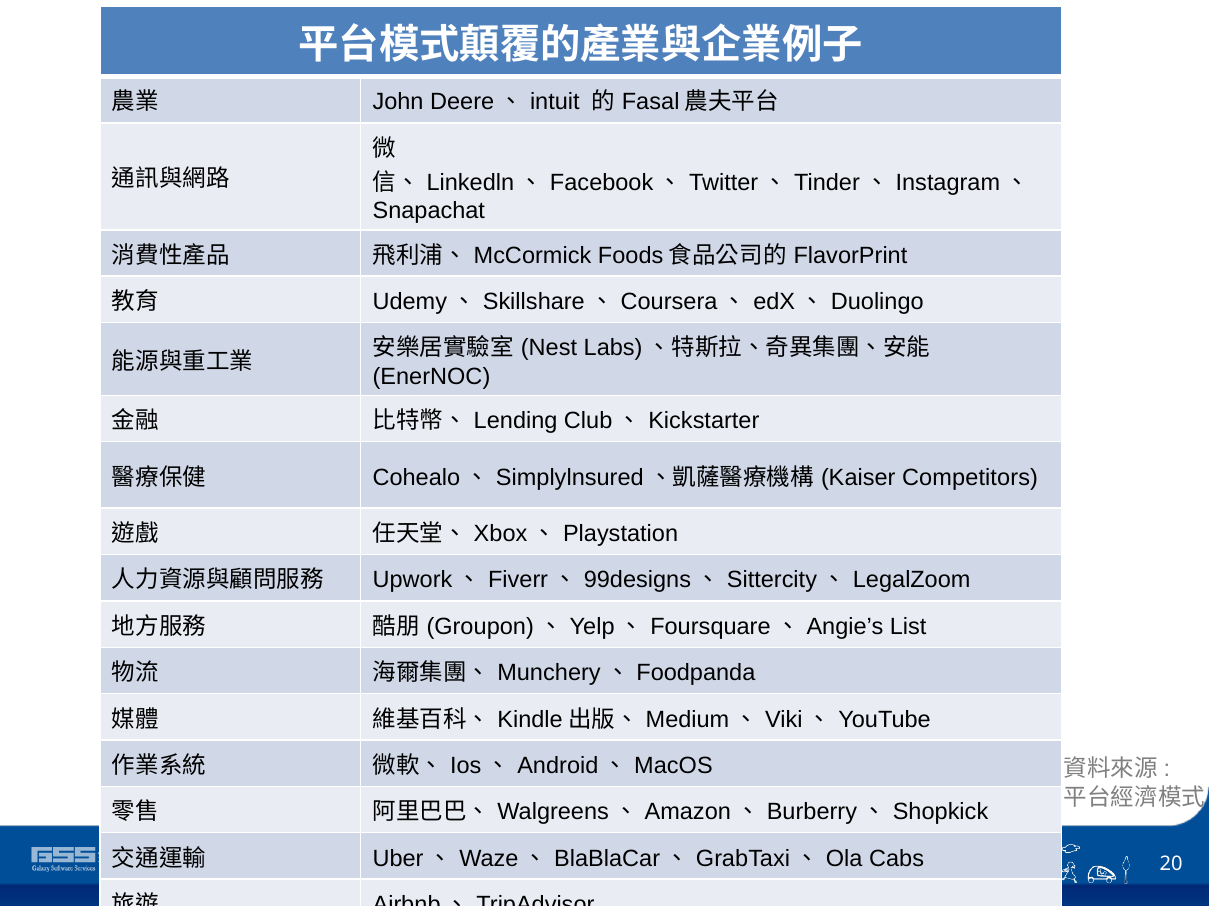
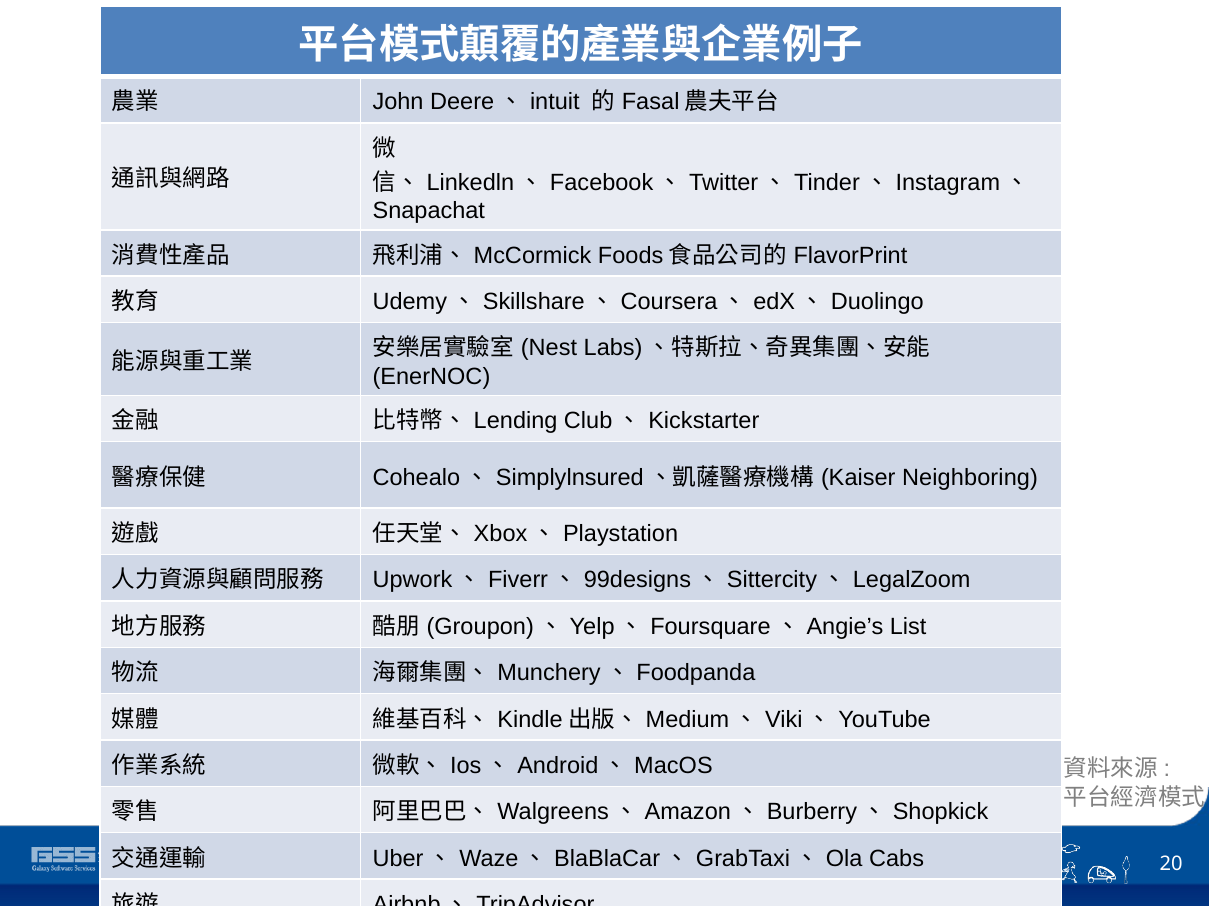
Competitors: Competitors -> Neighboring (970, 478)
